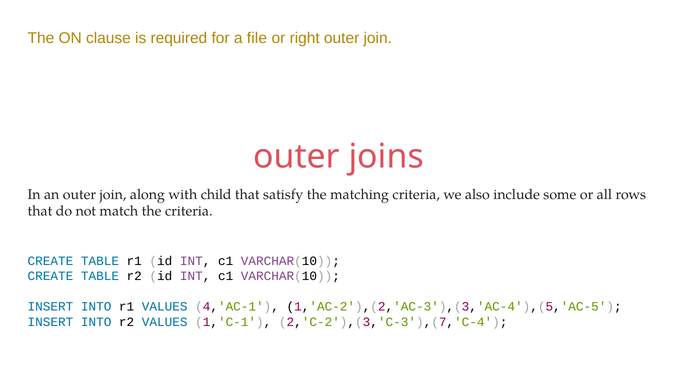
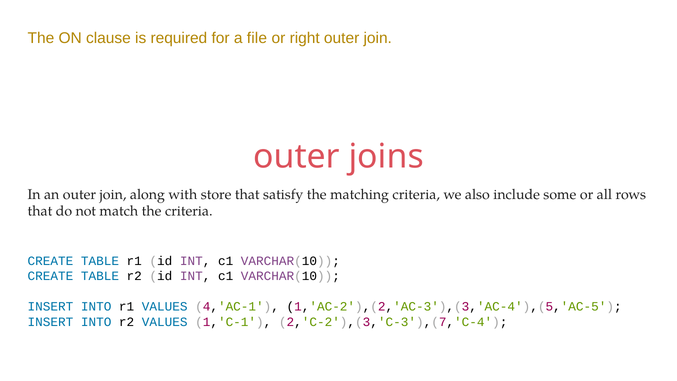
child: child -> store (216, 194)
